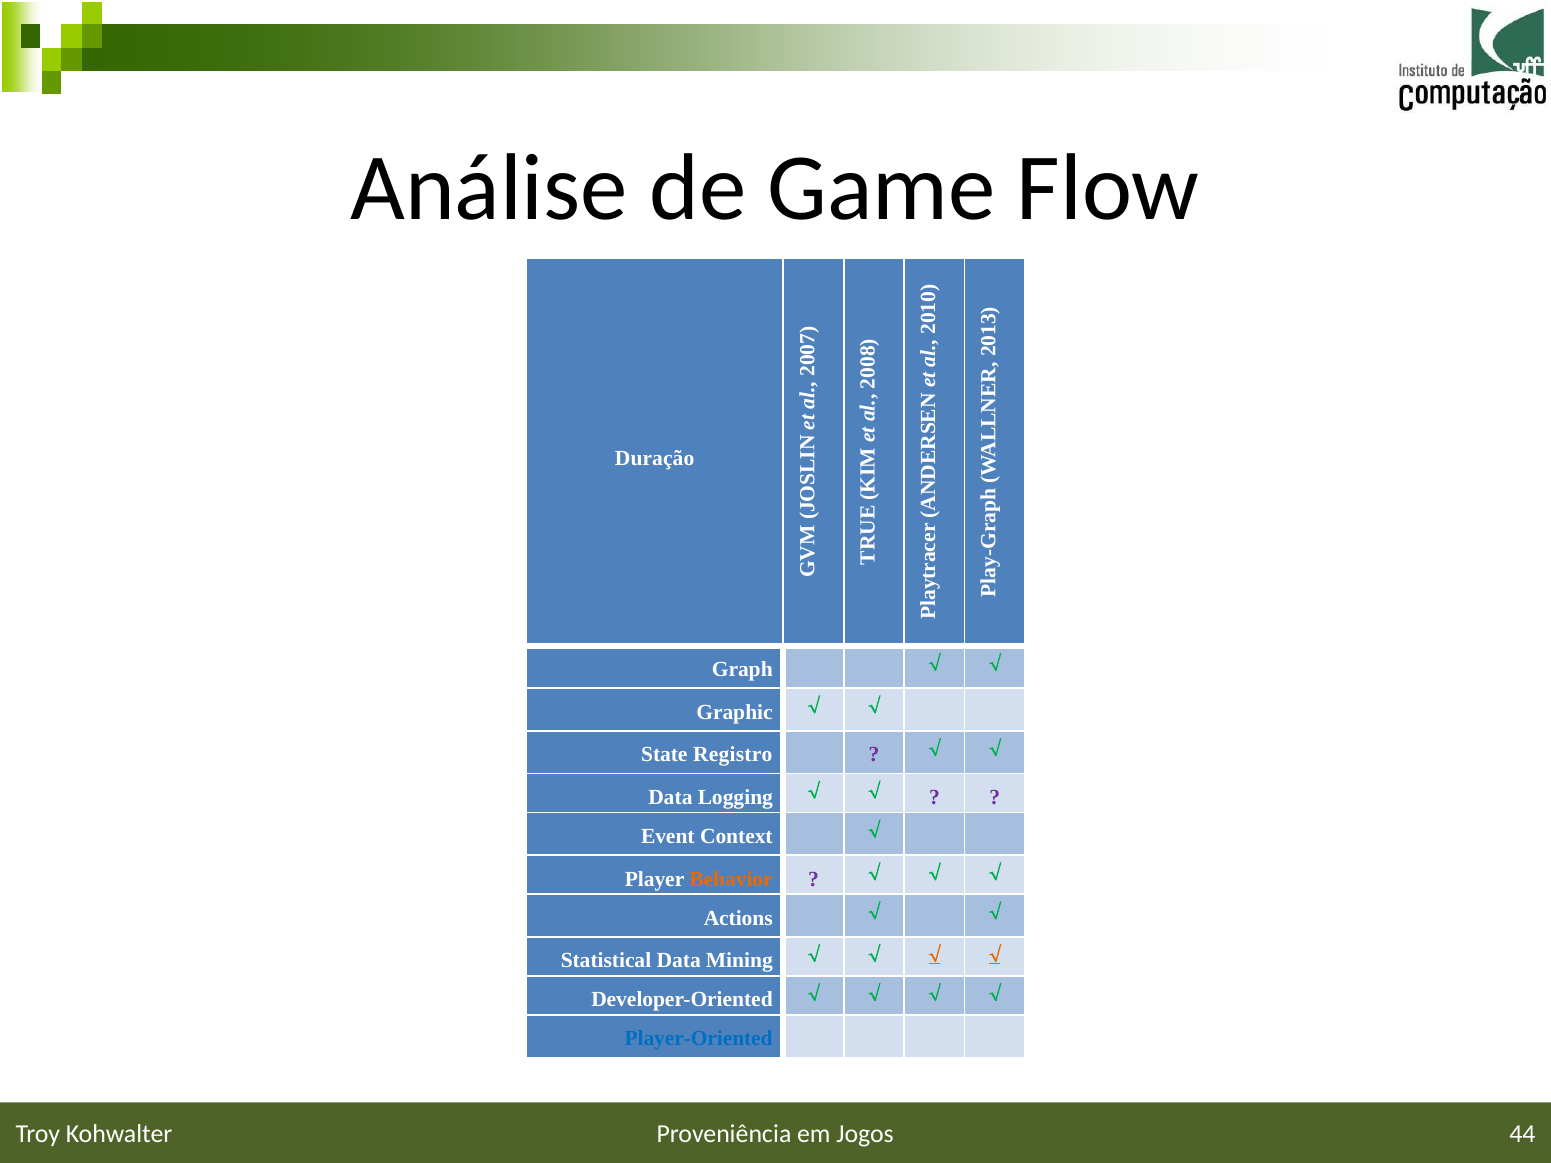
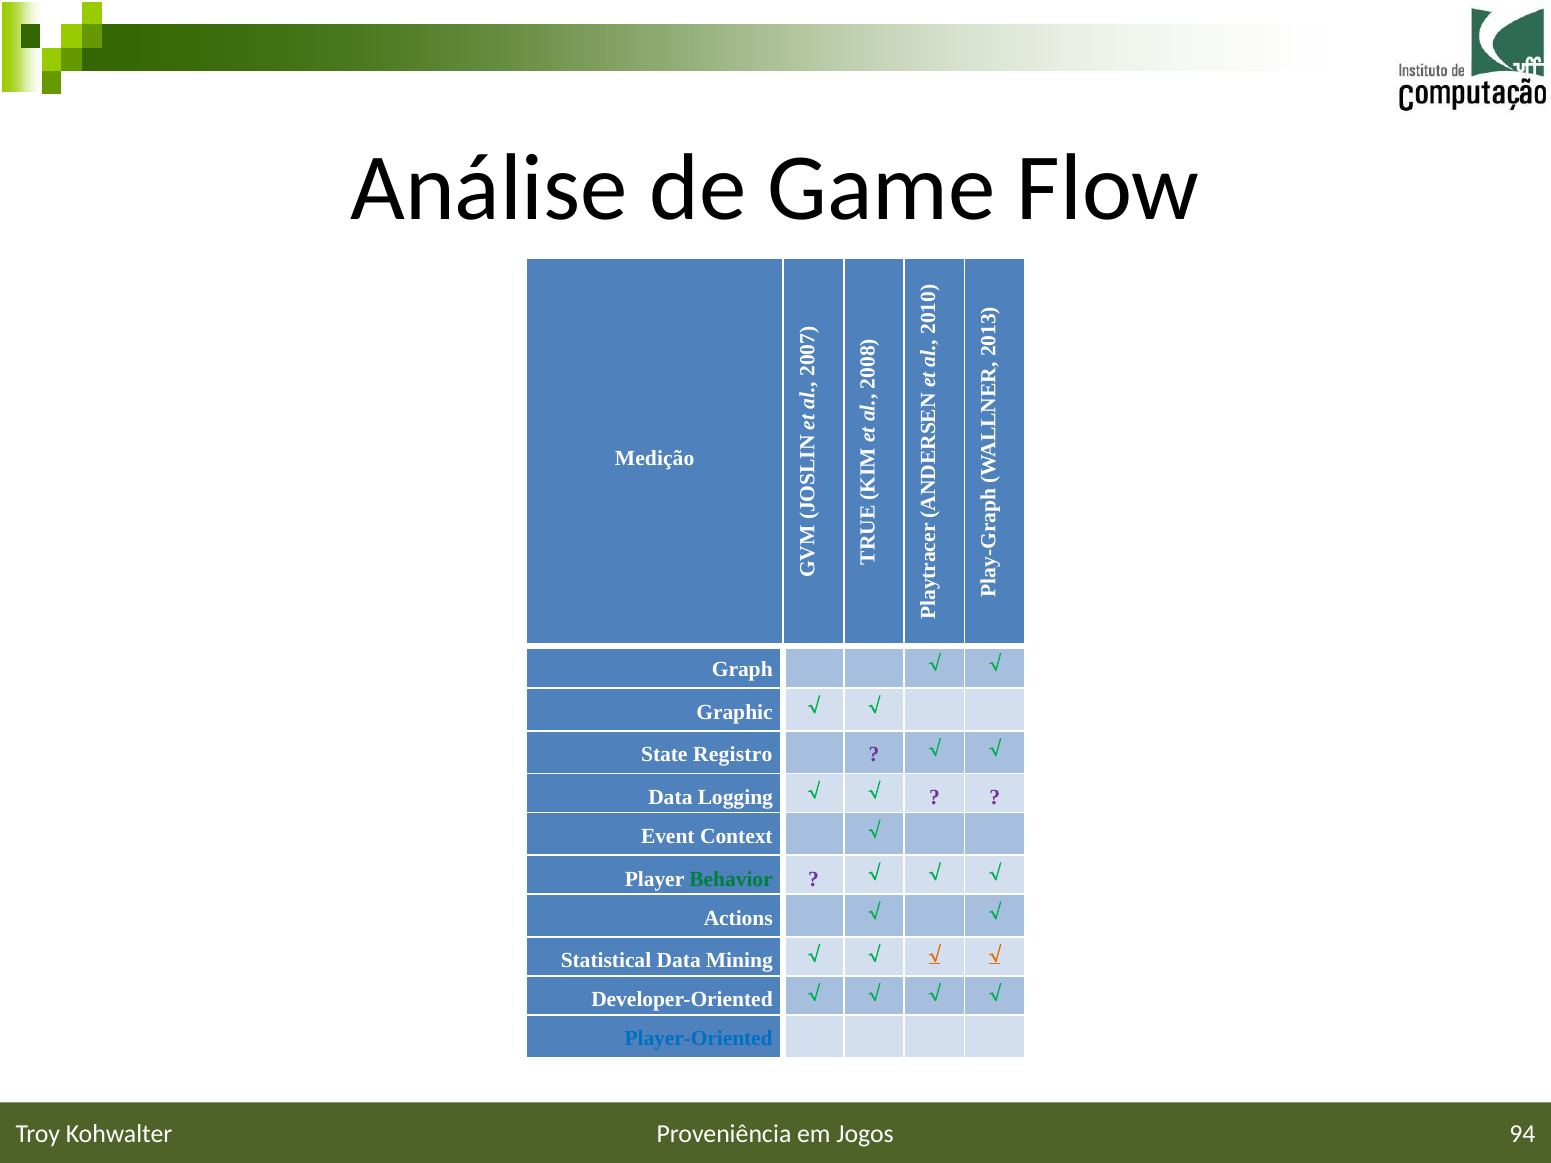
Duração: Duração -> Medição (655, 458)
Behavior colour: orange -> green (731, 879)
44: 44 -> 94 (1522, 1134)
